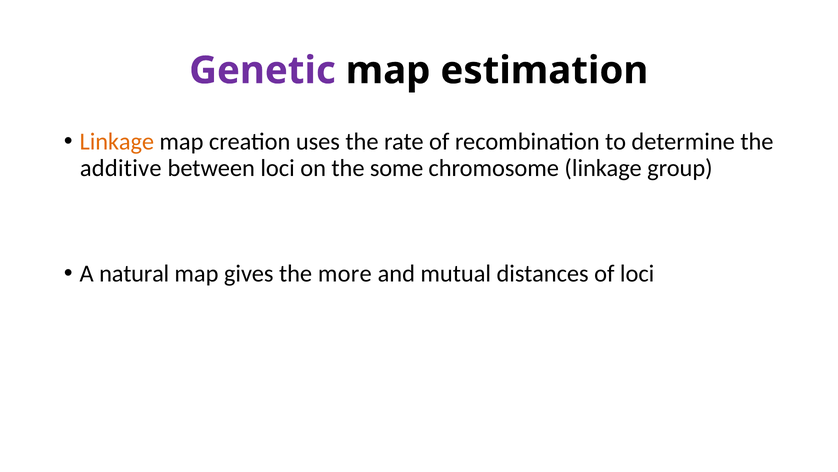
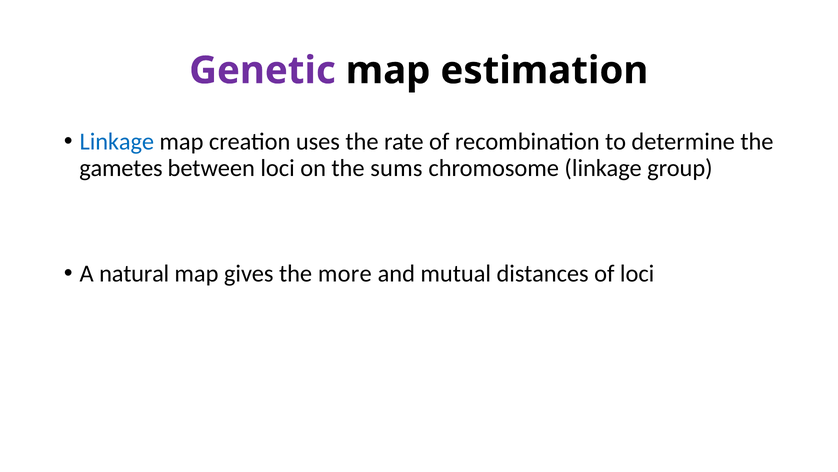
Linkage colour: orange -> blue (117, 142)
additive: additive -> gametes (121, 168)
some: some -> sums (396, 168)
